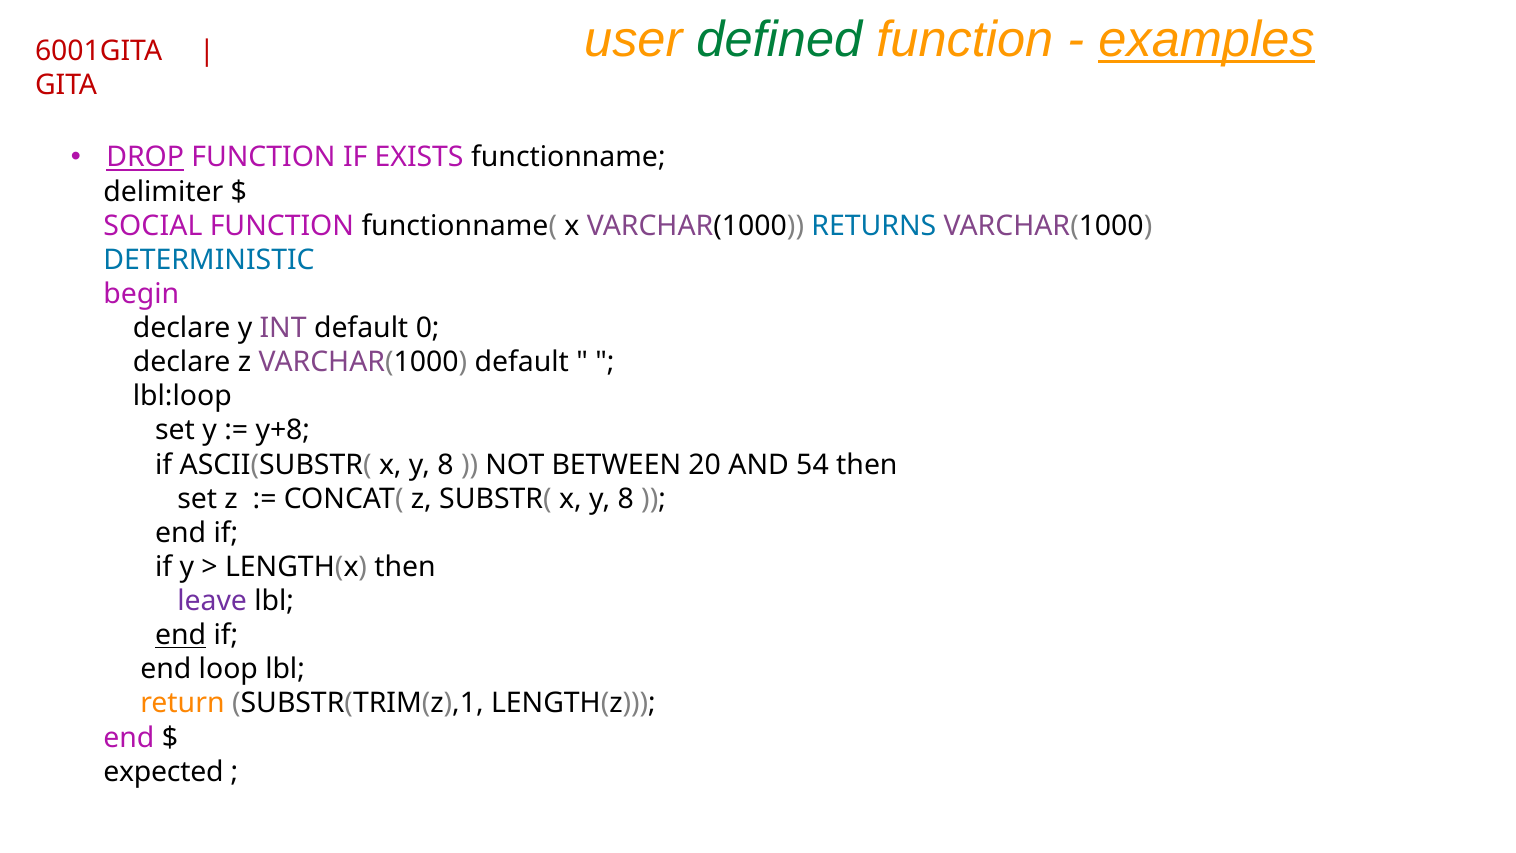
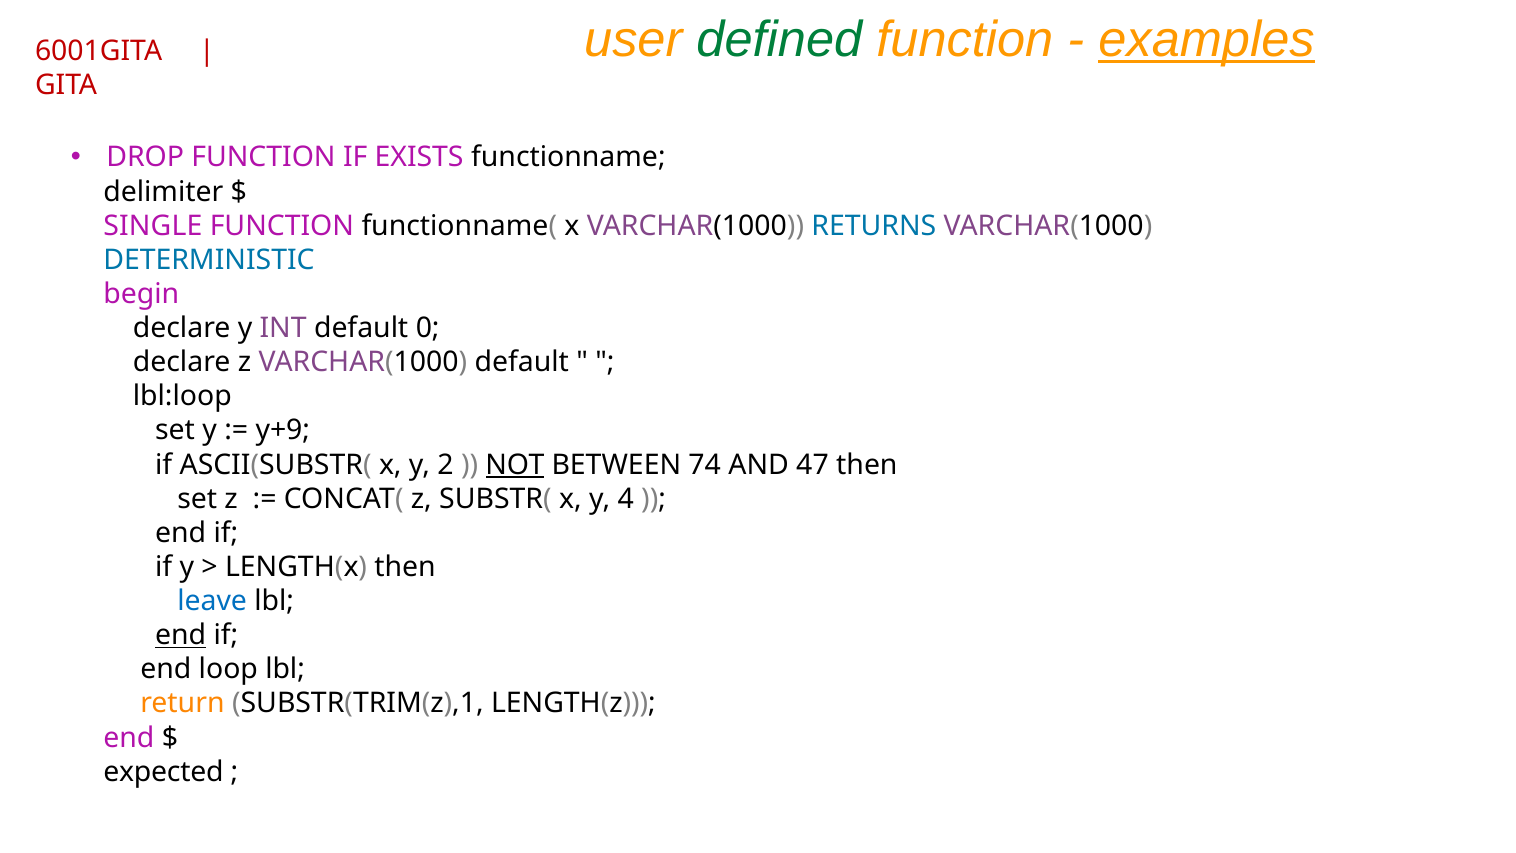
DROP underline: present -> none (145, 158)
SOCIAL: SOCIAL -> SINGLE (153, 226)
y+8: y+8 -> y+9 (283, 430)
ASCII(SUBSTR( x y 8: 8 -> 2 (446, 465)
NOT underline: none -> present (515, 465)
20: 20 -> 74 (705, 465)
54: 54 -> 47 (813, 465)
SUBSTR( x y 8: 8 -> 4 (626, 499)
leave colour: purple -> blue (212, 601)
